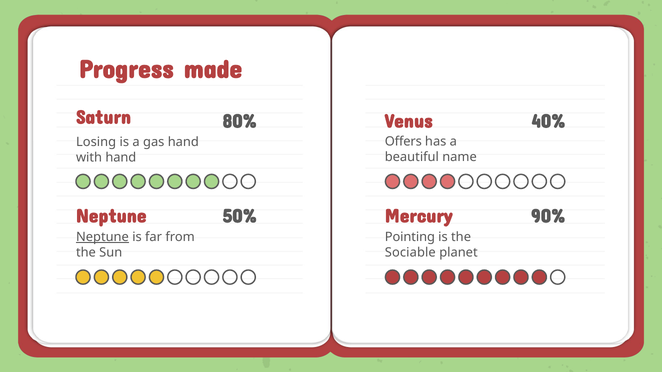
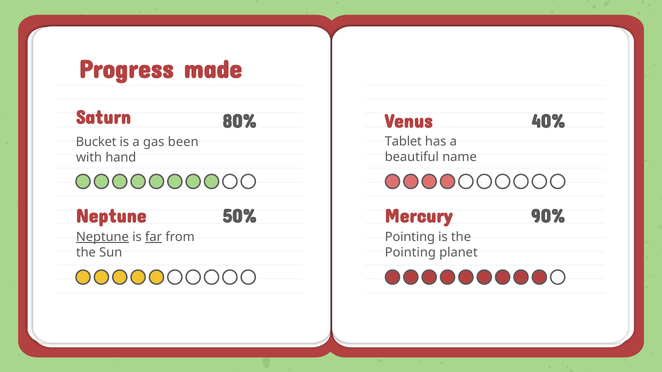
Offers: Offers -> Tablet (403, 142)
Losing: Losing -> Bucket (96, 142)
gas hand: hand -> been (183, 142)
far underline: none -> present (154, 237)
Sociable: Sociable -> Pointing (410, 253)
